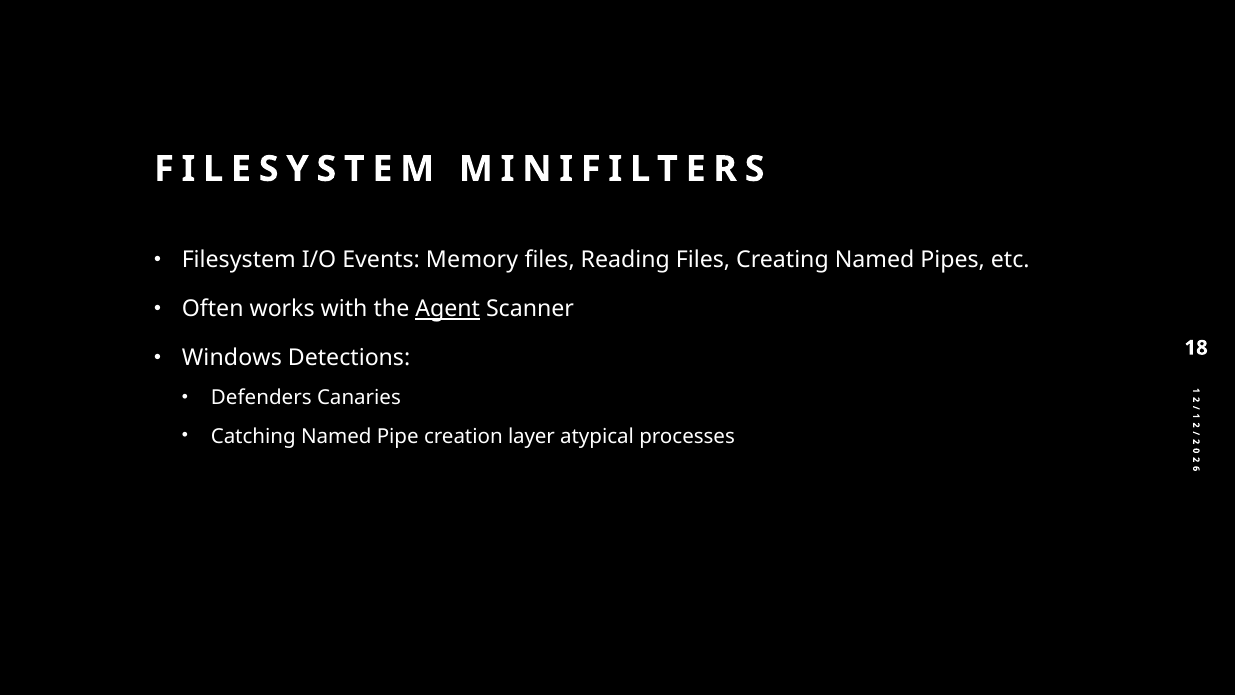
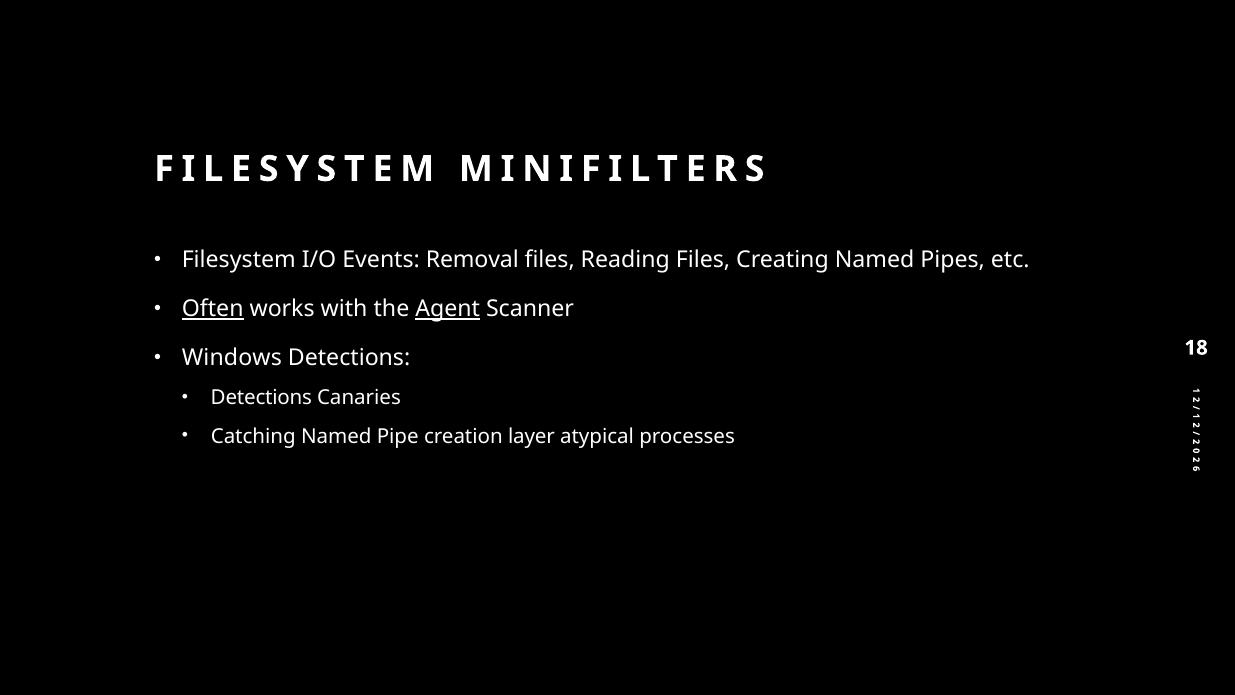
Memory: Memory -> Removal (472, 260)
Often underline: none -> present (213, 309)
Defenders: Defenders -> Detections (261, 398)
